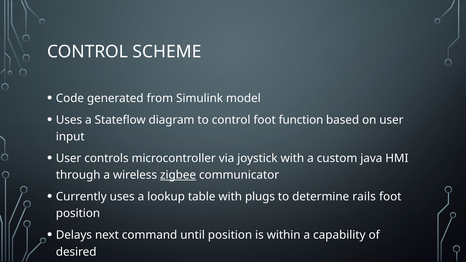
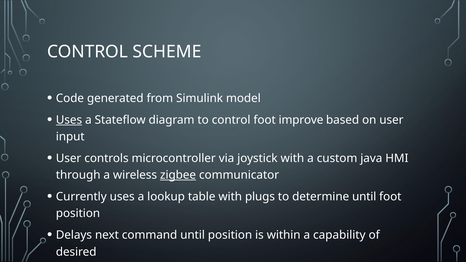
Uses underline: none -> present (69, 120)
function: function -> improve (301, 120)
determine rails: rails -> until (364, 197)
